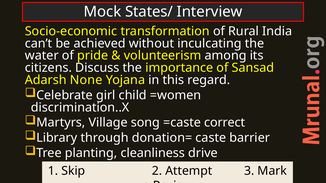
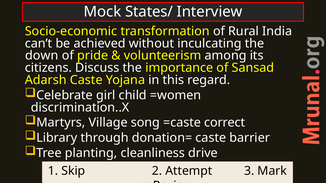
water: water -> down (42, 56)
Adarsh None: None -> Caste (86, 80)
